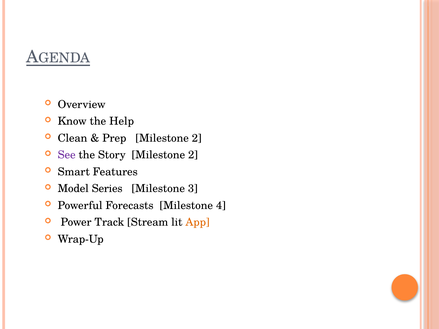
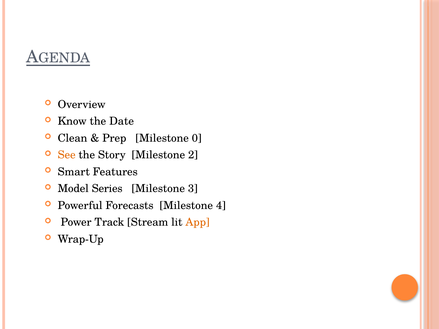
Help: Help -> Date (122, 121)
Prep Milestone 2: 2 -> 0 (197, 138)
See colour: purple -> orange (67, 155)
